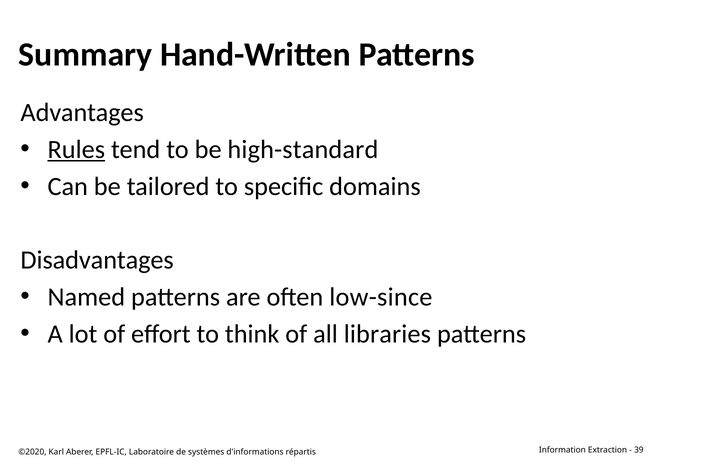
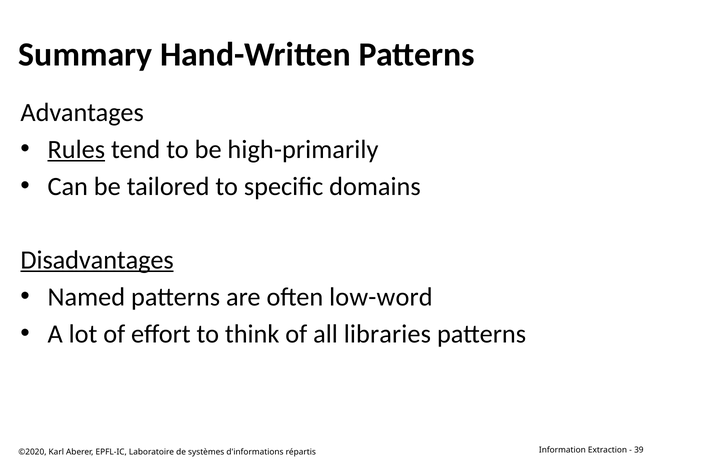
high-standard: high-standard -> high-primarily (303, 150)
Disadvantages underline: none -> present (97, 260)
low-since: low-since -> low-word (381, 297)
